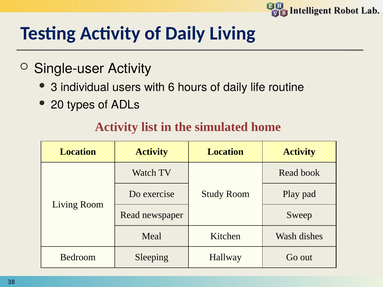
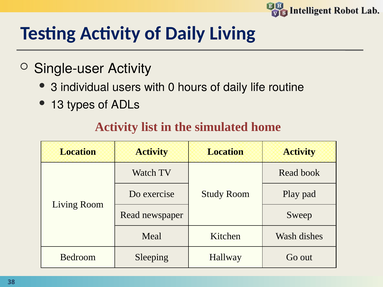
6: 6 -> 0 (171, 87)
20: 20 -> 13 (57, 105)
